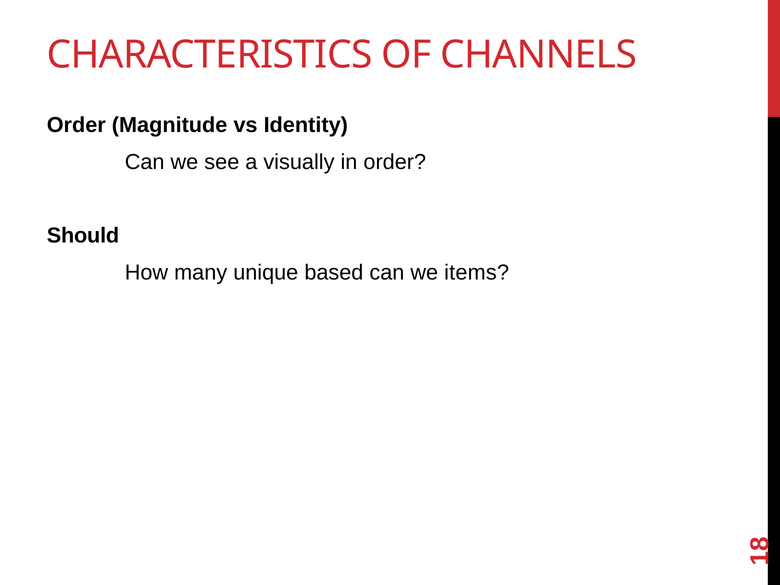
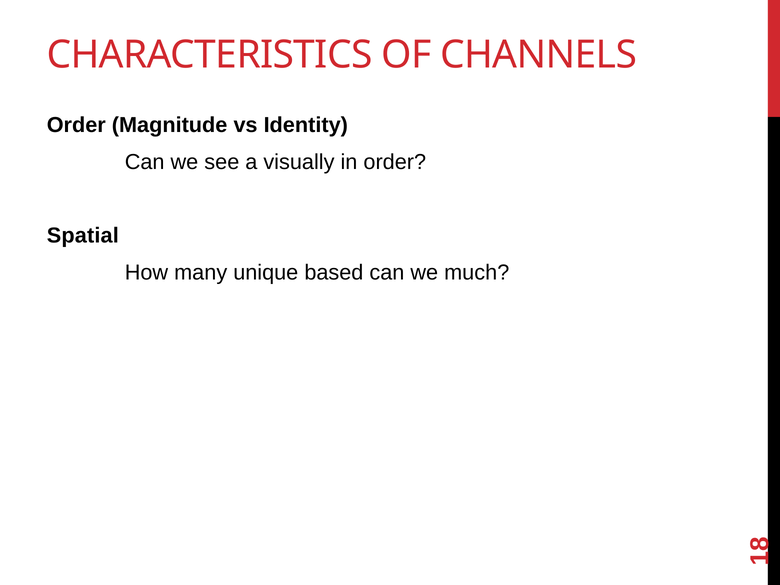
Should: Should -> Spatial (83, 236)
items: items -> much (477, 273)
